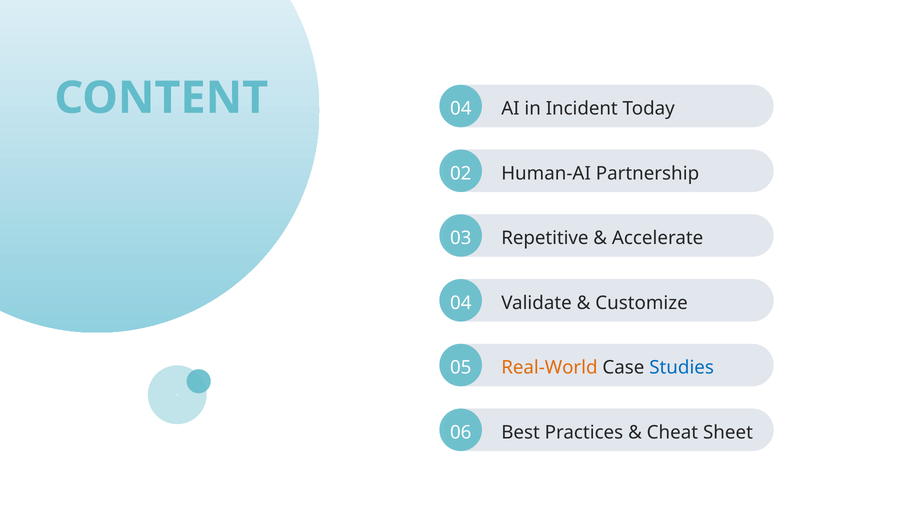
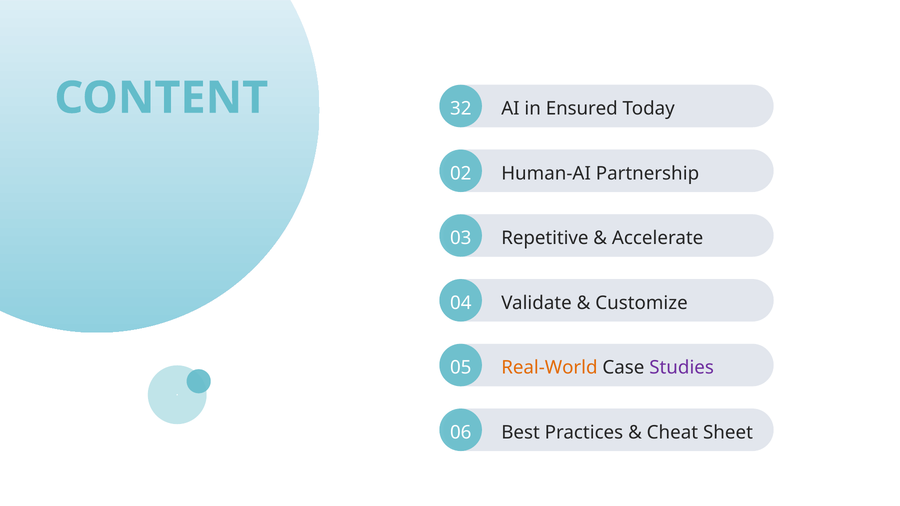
CONTENT 04: 04 -> 32 (461, 109)
Incident: Incident -> Ensured (582, 109)
Studies colour: blue -> purple (682, 368)
